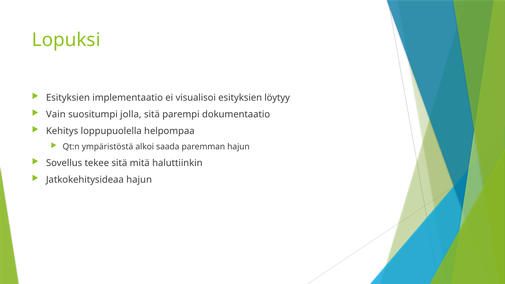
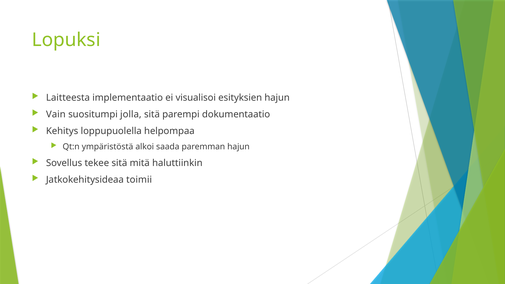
Esityksien: Esityksien -> Laitteesta (68, 98)
esityksien löytyy: löytyy -> hajun (277, 98)
Jatkokehitysideaa hajun: hajun -> toimii (139, 180)
